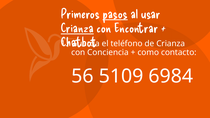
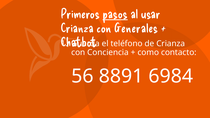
Crianza underline: present -> none (77, 28)
Encontrar: Encontrar -> Generales (136, 28)
5109: 5109 -> 8891 (121, 76)
